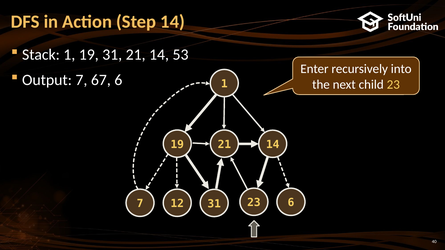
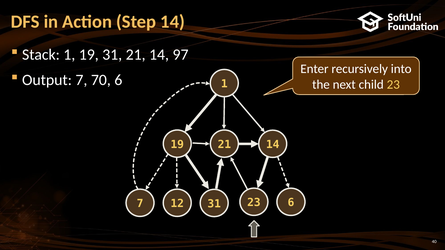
53: 53 -> 97 (181, 55)
67: 67 -> 70 (101, 80)
